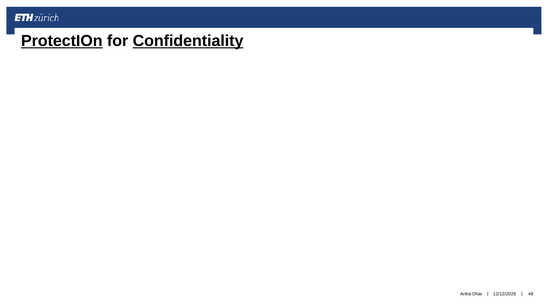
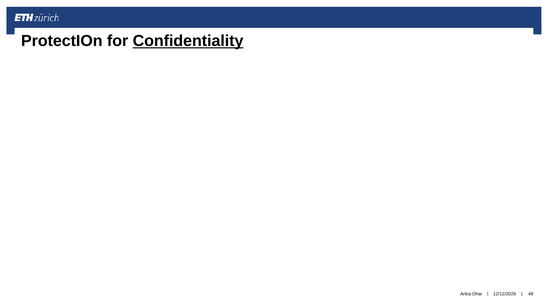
ProtectIOn underline: present -> none (62, 41)
